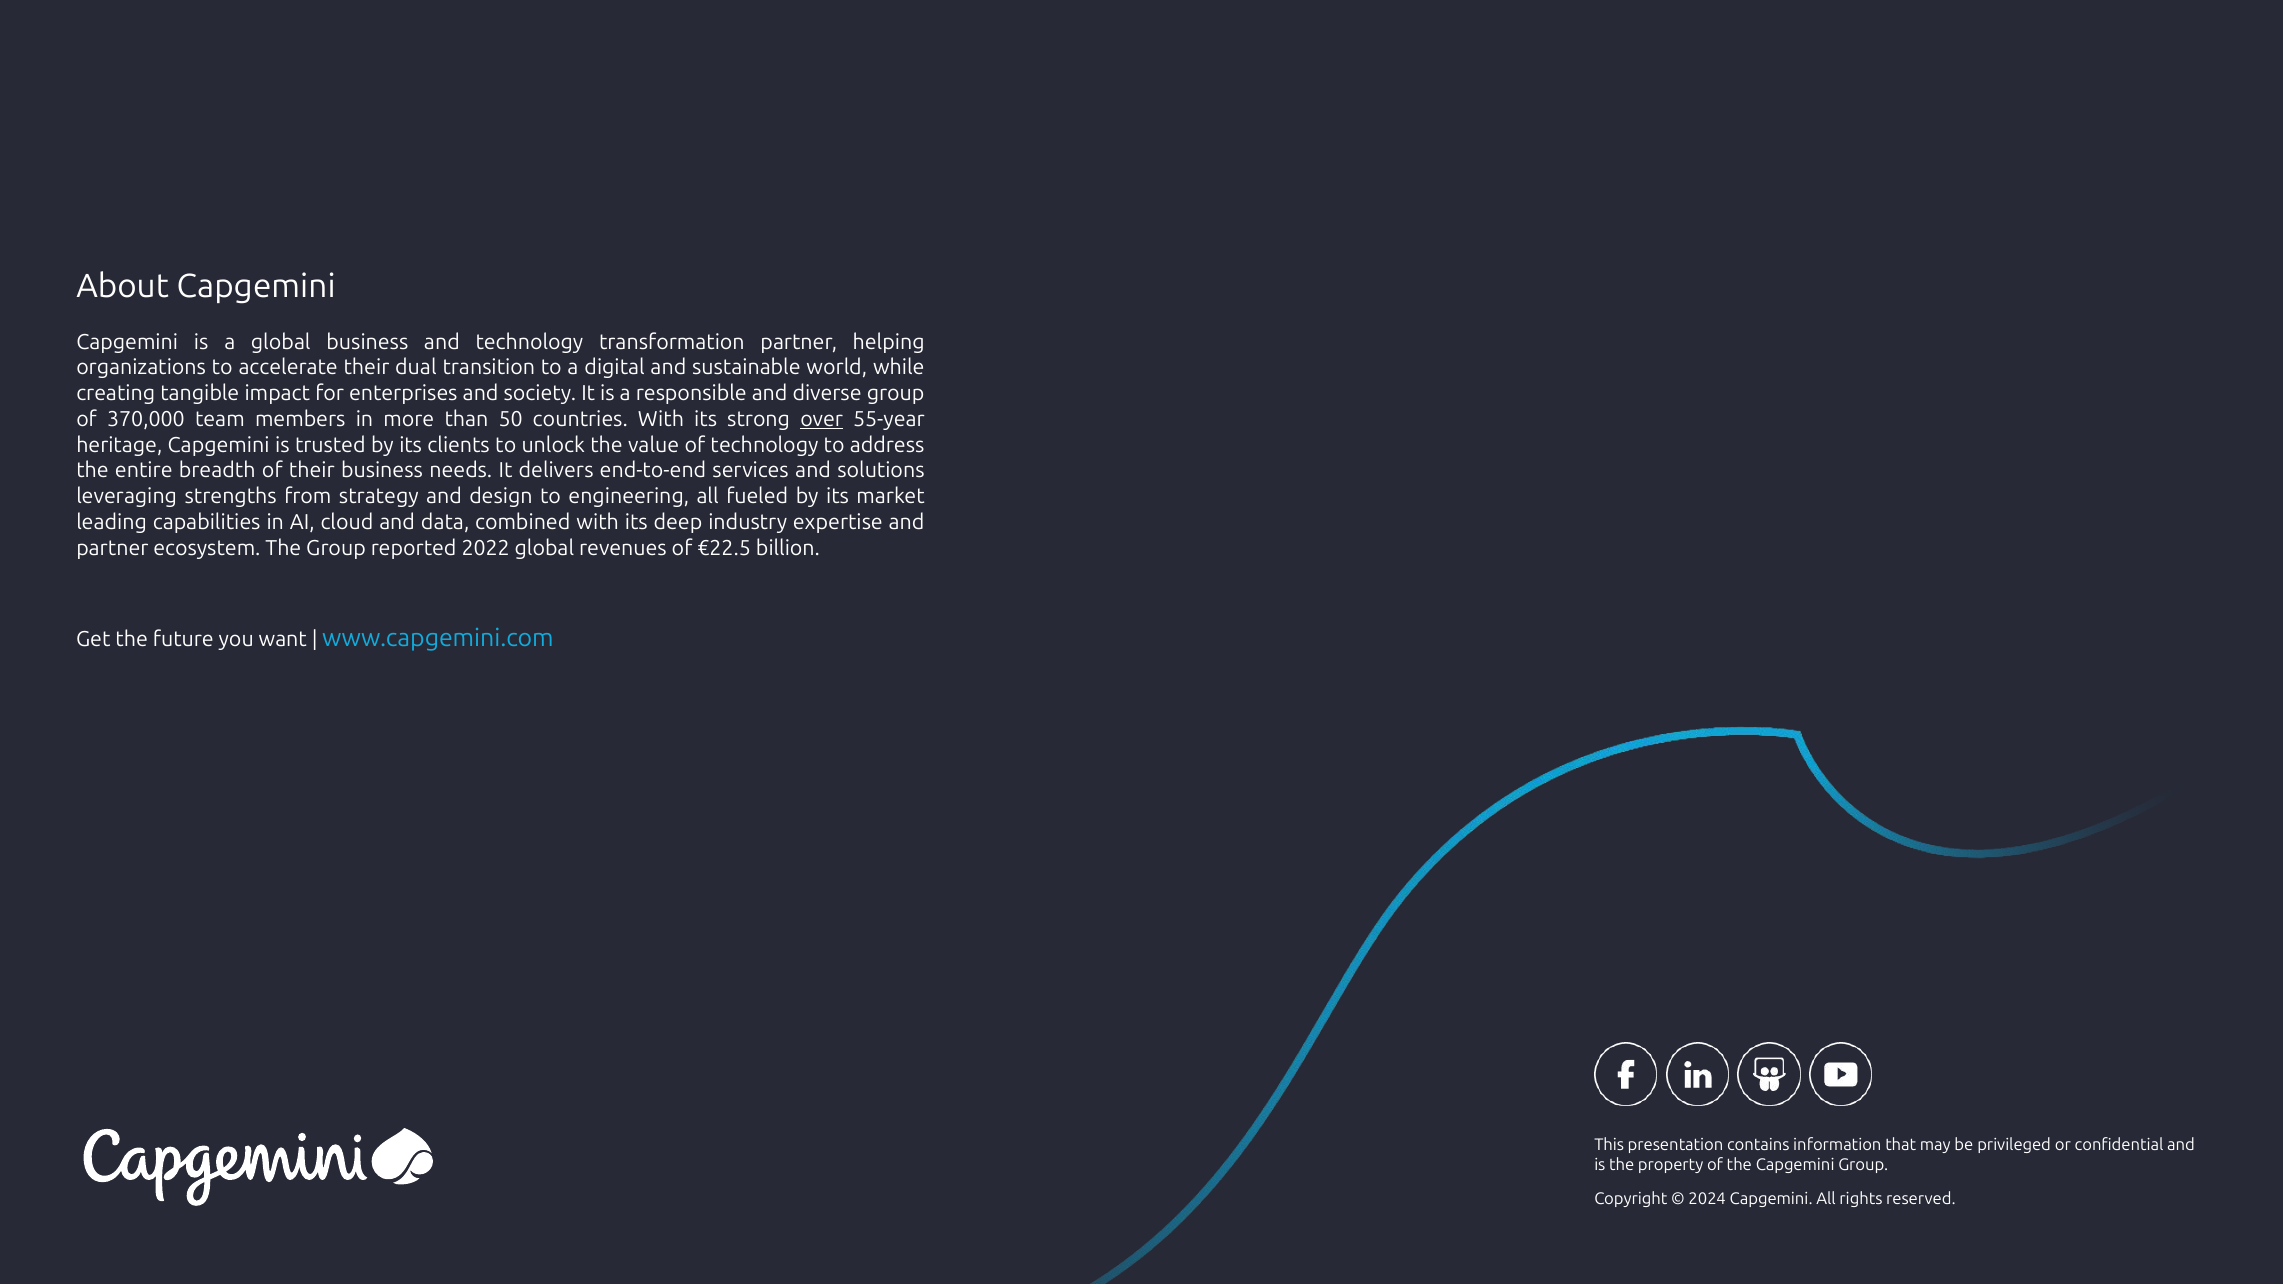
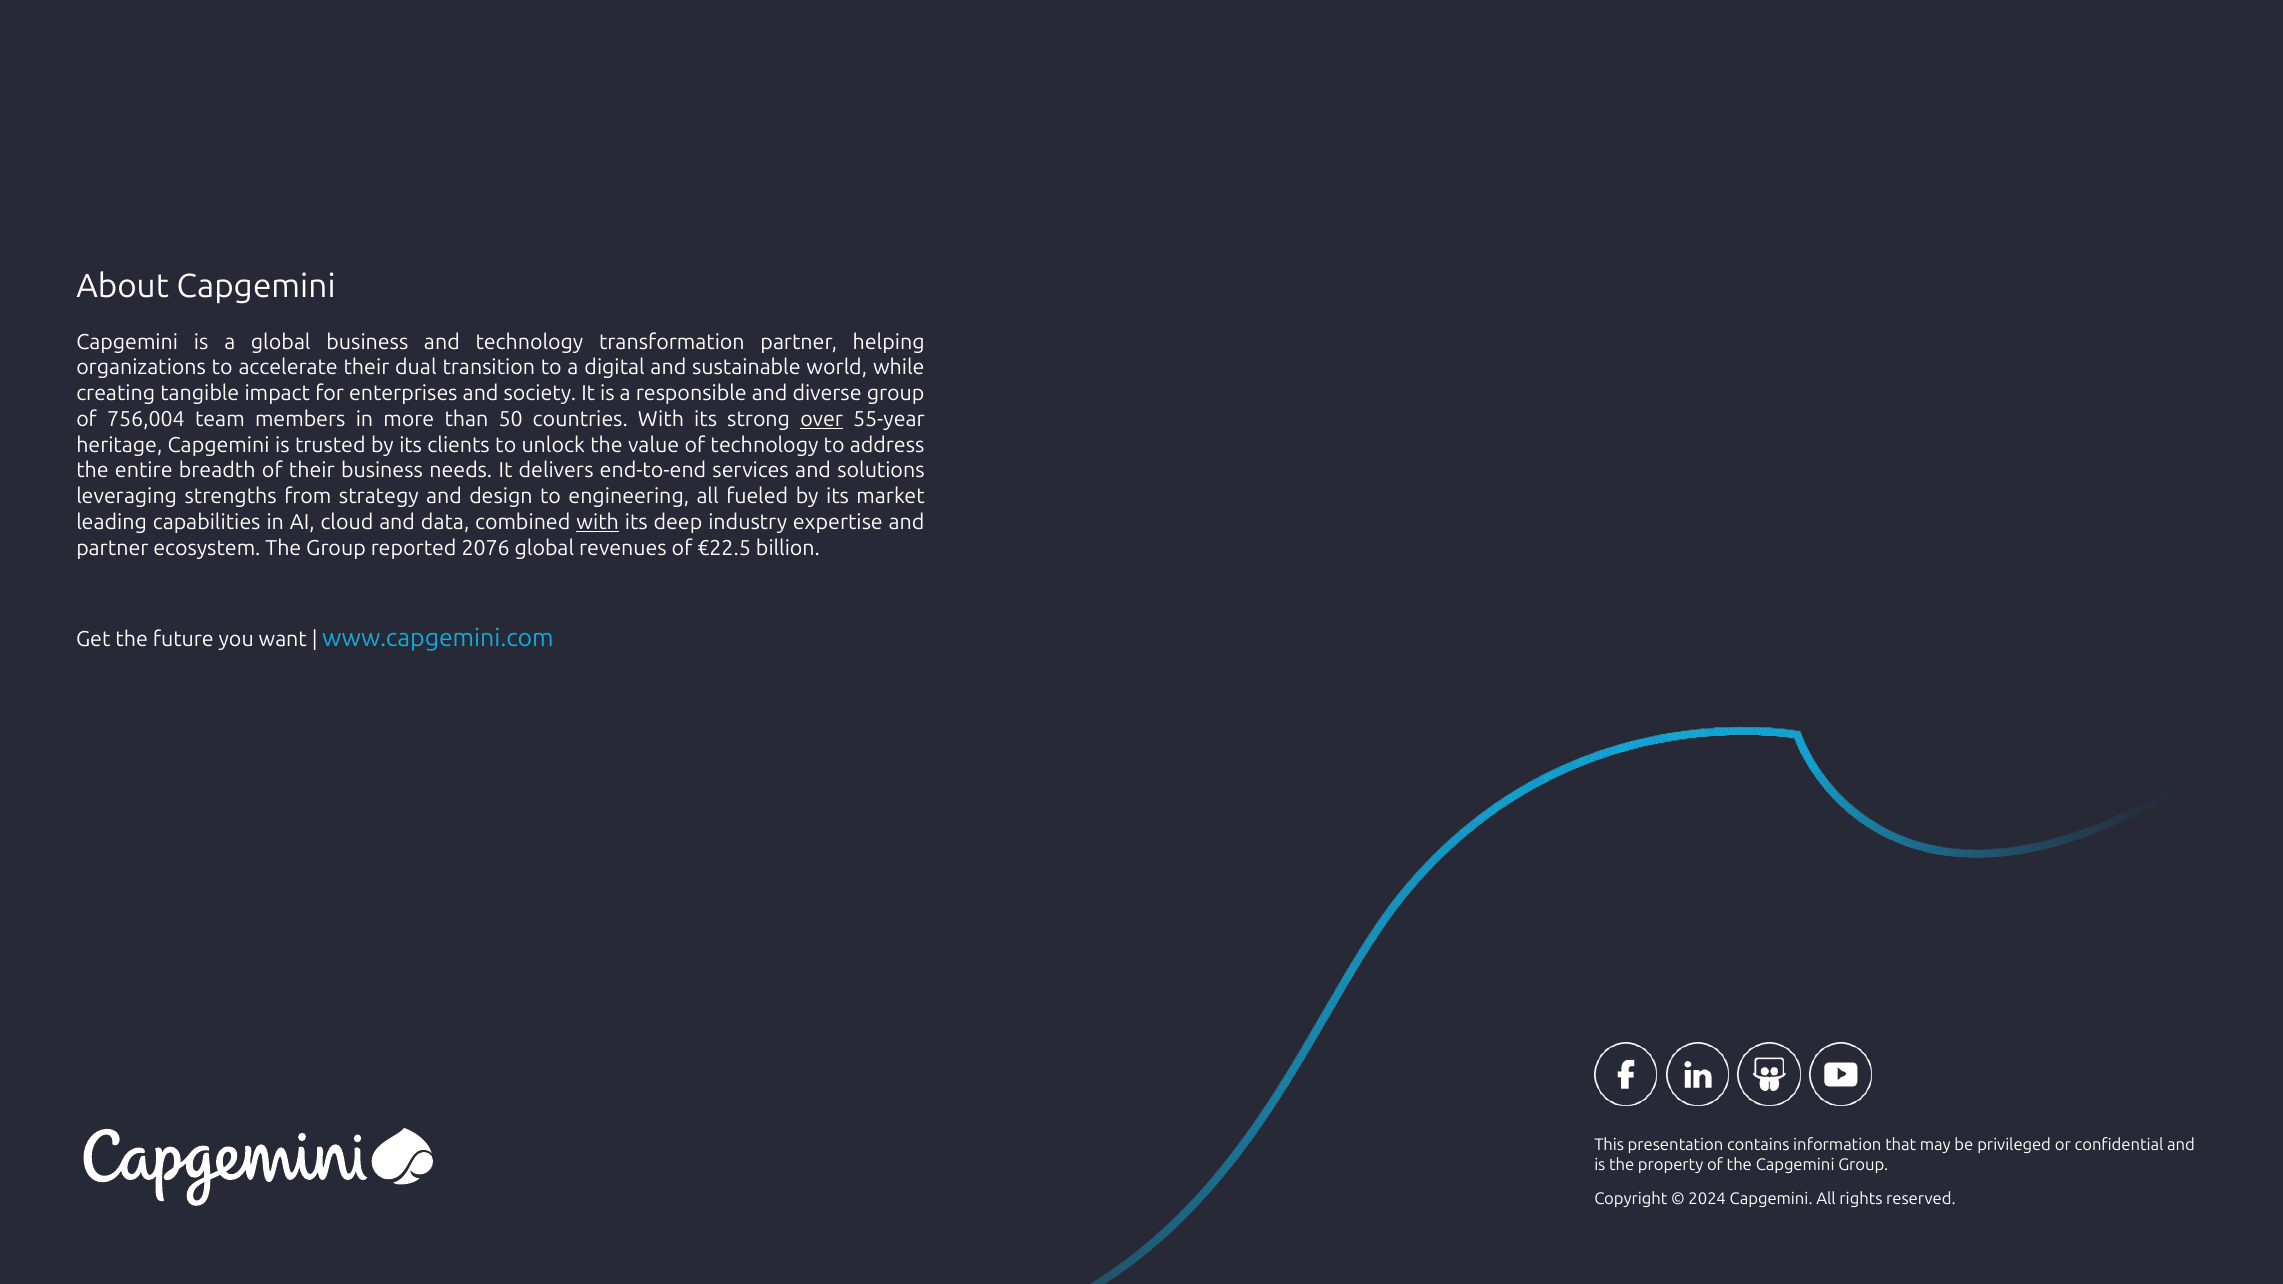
370,000: 370,000 -> 756,004 (146, 419)
with underline: none -> present (598, 522)
2022: 2022 -> 2076 (486, 548)
